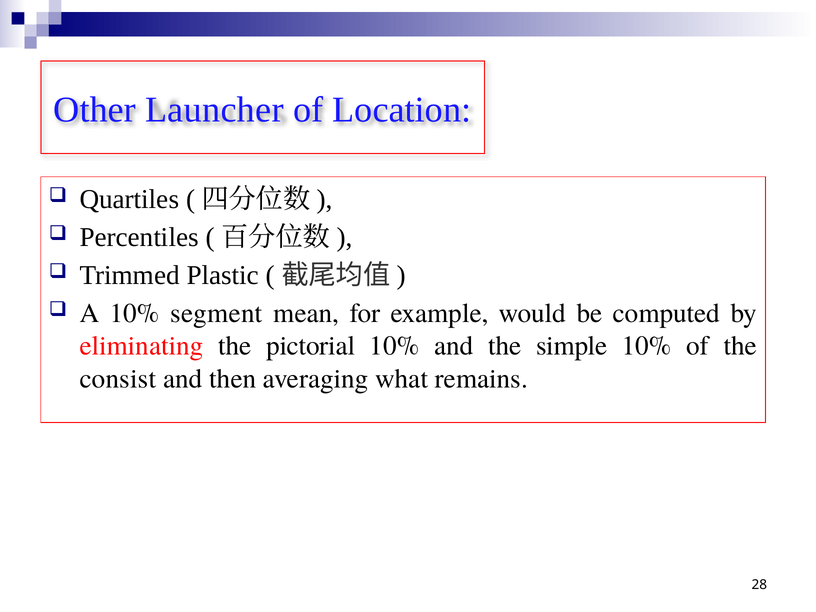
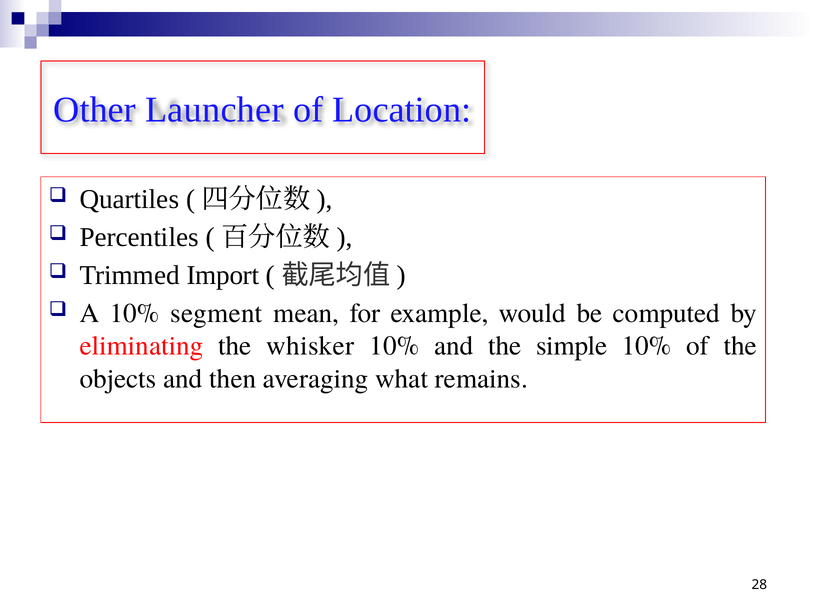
Plastic: Plastic -> Import (223, 275)
pictorial: pictorial -> whisker (310, 346)
consist: consist -> objects (118, 379)
